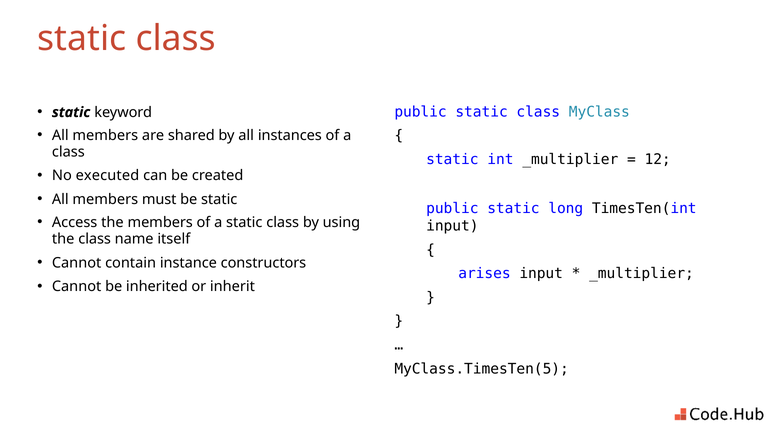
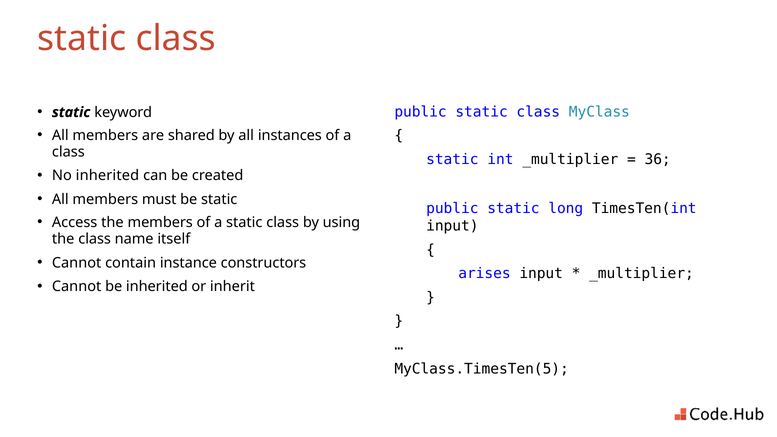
12: 12 -> 36 (658, 159)
No executed: executed -> inherited (107, 176)
